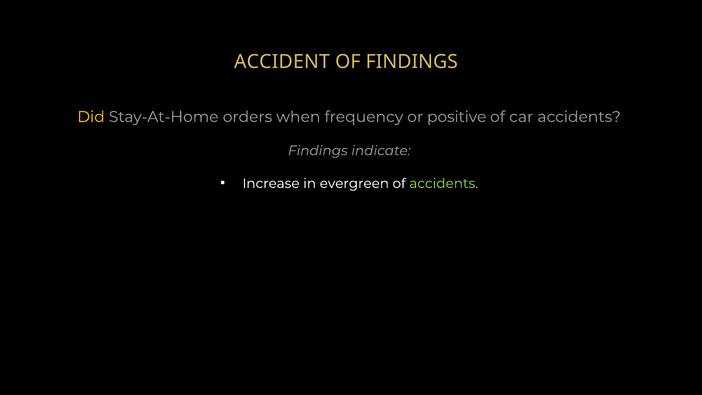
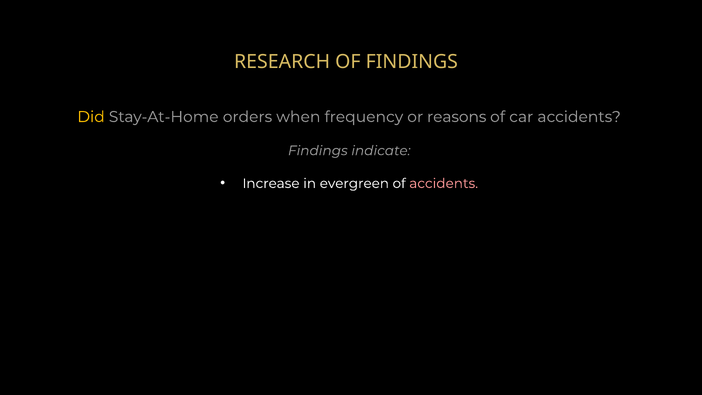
ACCIDENT: ACCIDENT -> RESEARCH (282, 62)
positive: positive -> reasons (457, 117)
accidents colour: light green -> pink (444, 183)
